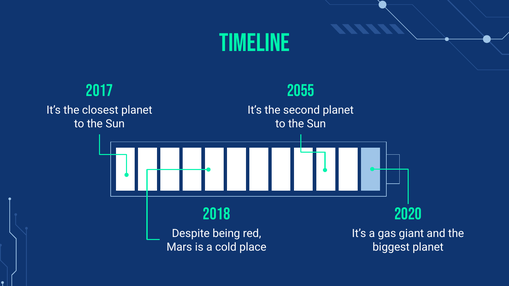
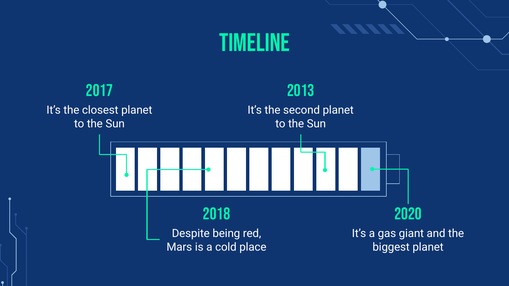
2055: 2055 -> 2013 (301, 91)
